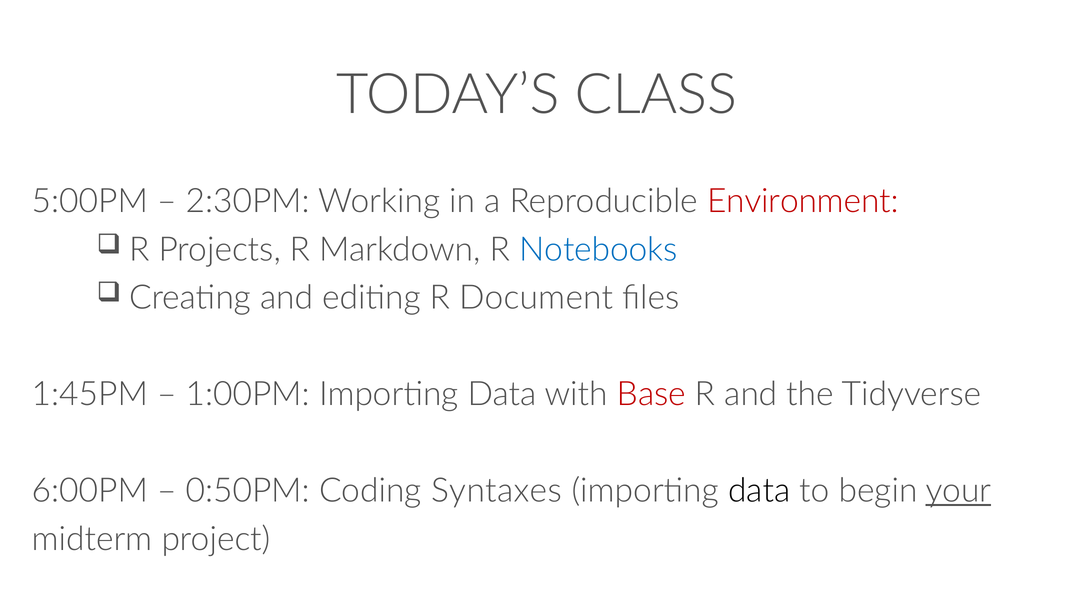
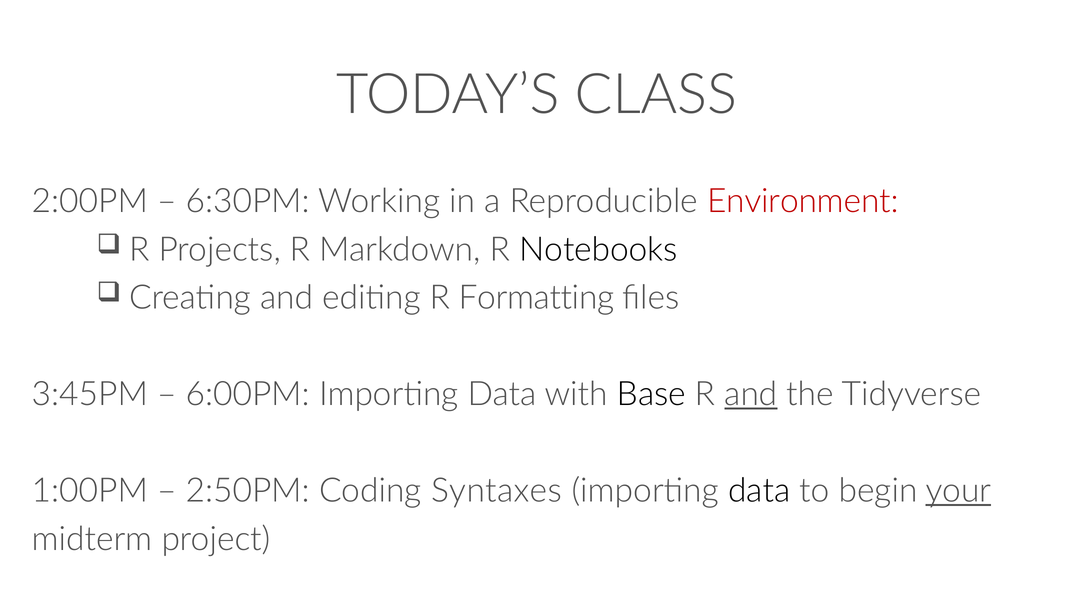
5:00PM: 5:00PM -> 2:00PM (90, 202)
2:30PM: 2:30PM -> 6:30PM (248, 202)
Notebooks colour: blue -> black (598, 250)
Document: Document -> Formatting (537, 298)
1:45PM: 1:45PM -> 3:45PM (90, 395)
1:00PM: 1:00PM -> 6:00PM (248, 395)
Base colour: red -> black (651, 395)
and underline: none -> present (751, 395)
6:00PM: 6:00PM -> 1:00PM (90, 491)
0:50PM: 0:50PM -> 2:50PM (248, 491)
